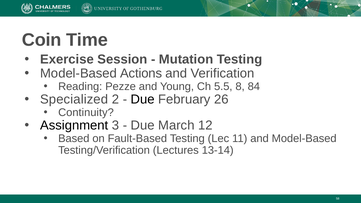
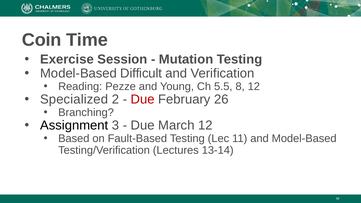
Actions: Actions -> Difficult (141, 73)
8 84: 84 -> 12 (254, 86)
Due colour: black -> red (143, 99)
Continuity: Continuity -> Branching (86, 112)
